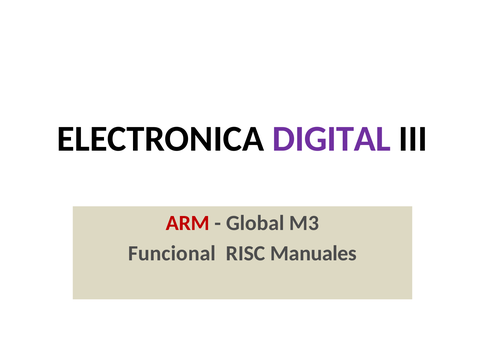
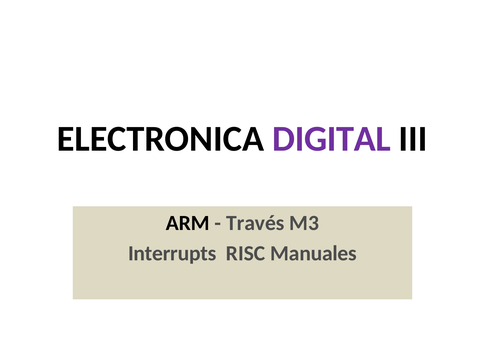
ARM colour: red -> black (188, 223)
Global: Global -> Través (255, 223)
Funcional: Funcional -> Interrupts (172, 253)
